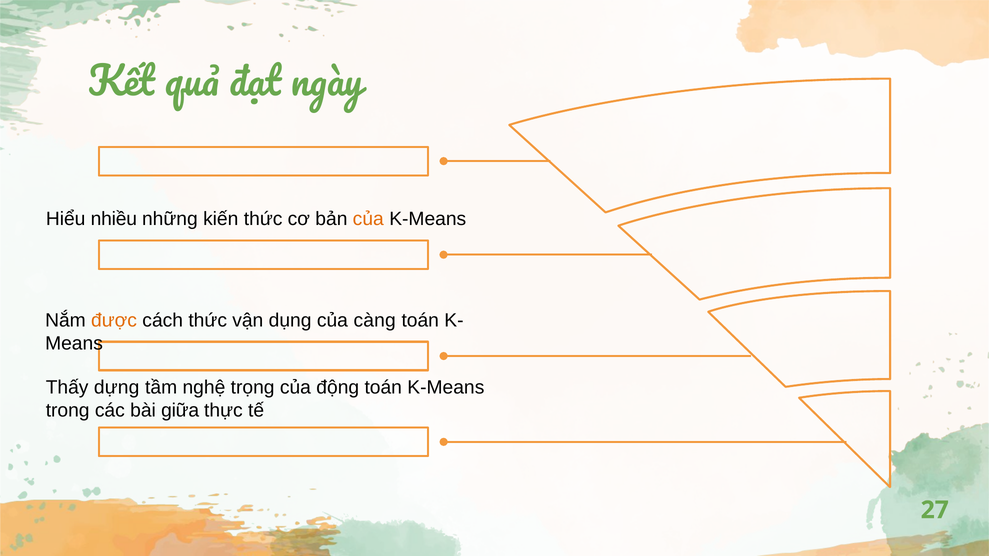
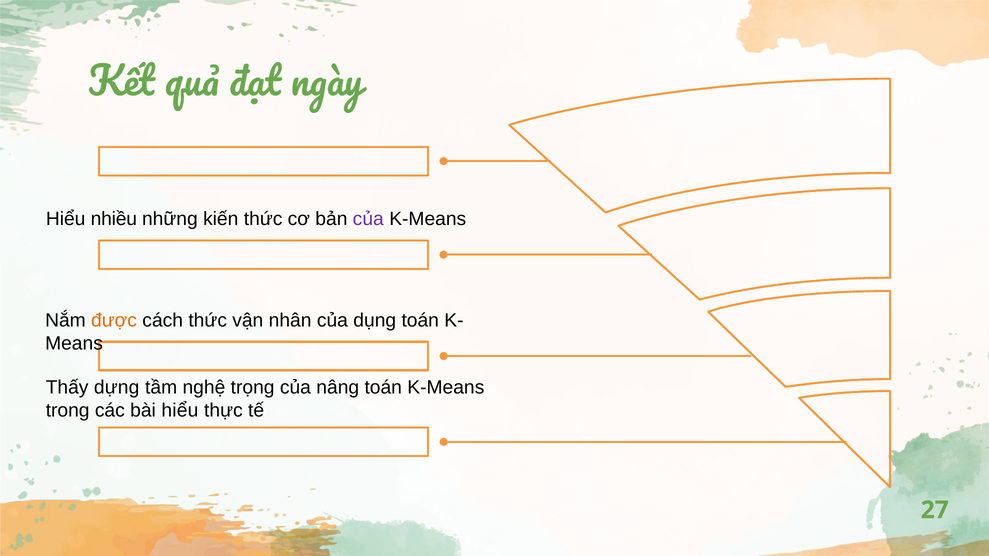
của colour: orange -> purple (368, 219)
dụng: dụng -> nhân (290, 321)
càng: càng -> dụng (375, 321)
động: động -> nâng (338, 388)
bài giữa: giữa -> hiểu (180, 411)
